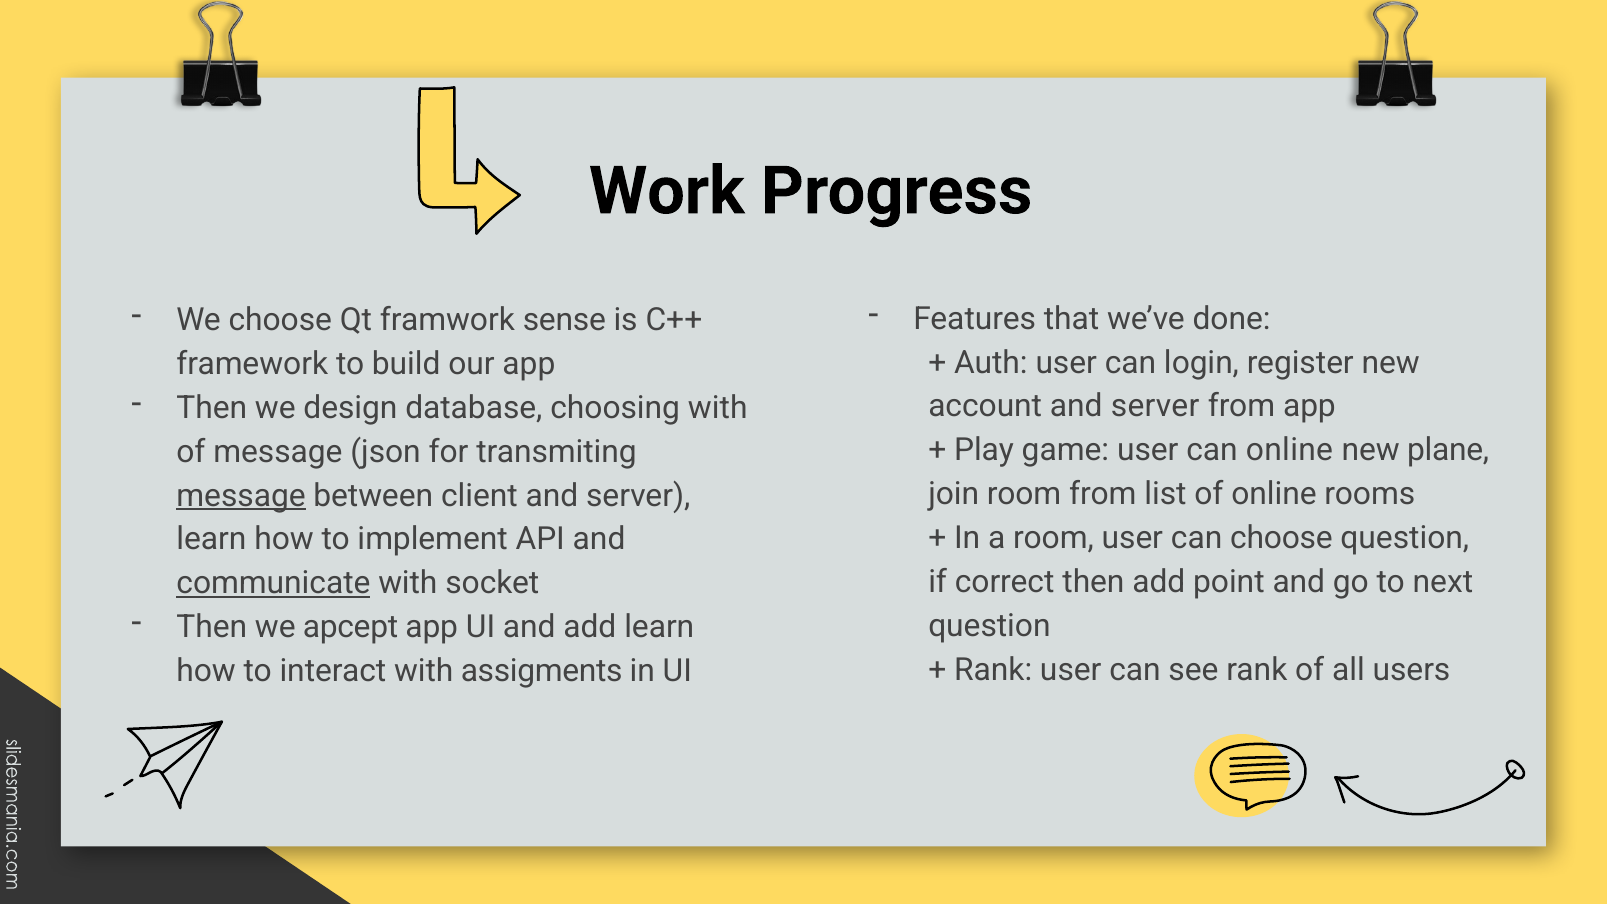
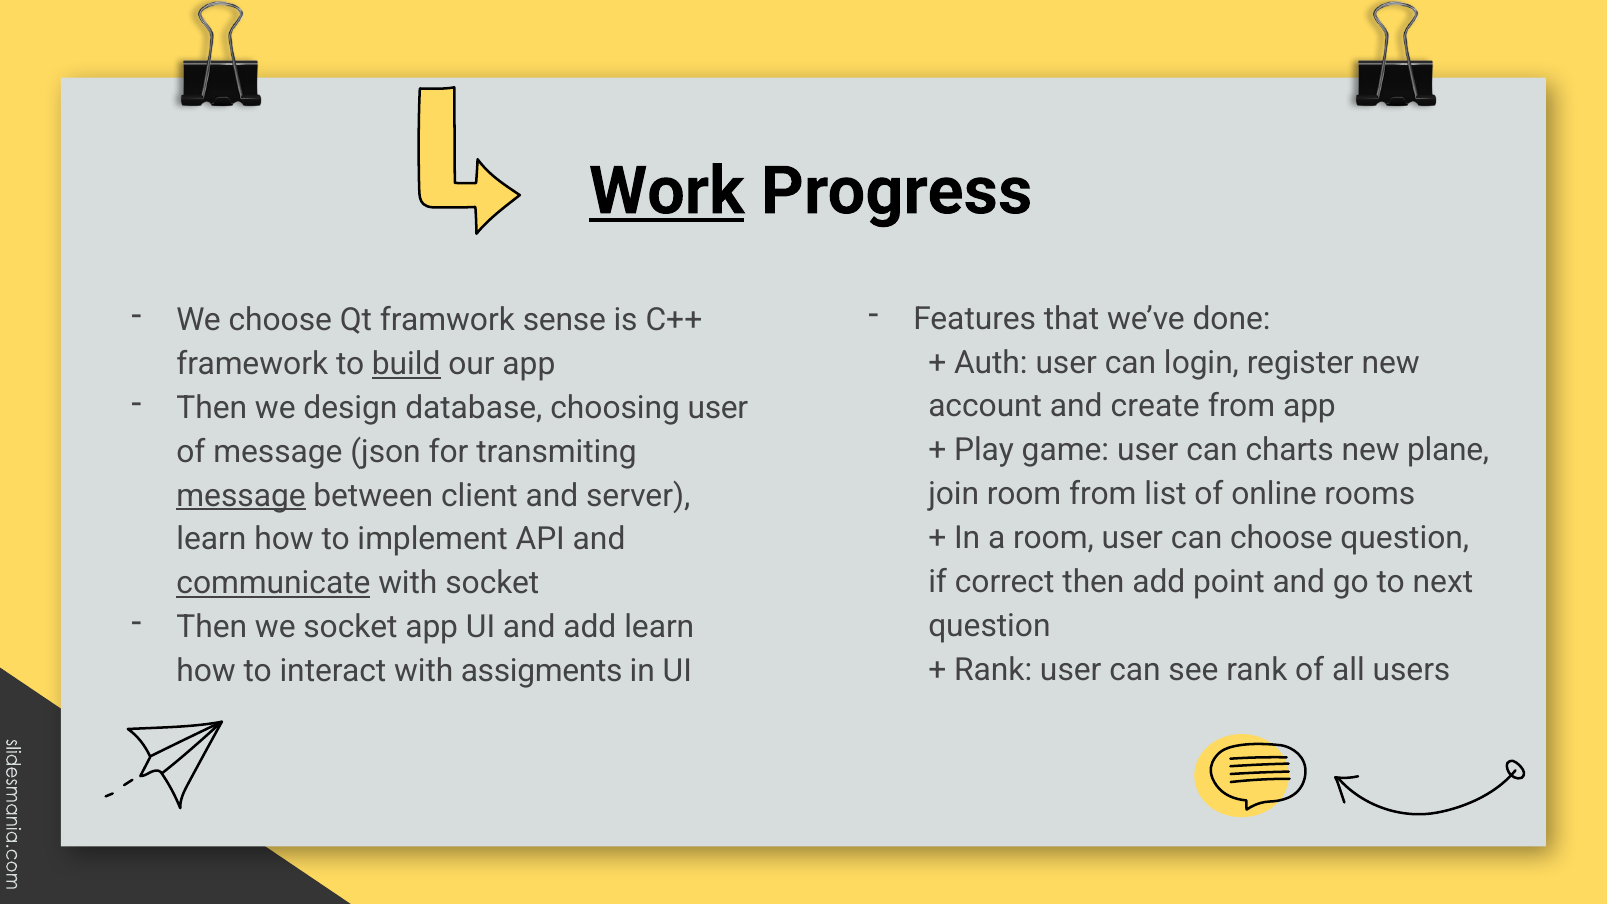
Work underline: none -> present (667, 191)
build underline: none -> present (406, 364)
choosing with: with -> user (718, 408)
account and server: server -> create (1155, 406)
can online: online -> charts (1290, 450)
we apcept: apcept -> socket (350, 627)
